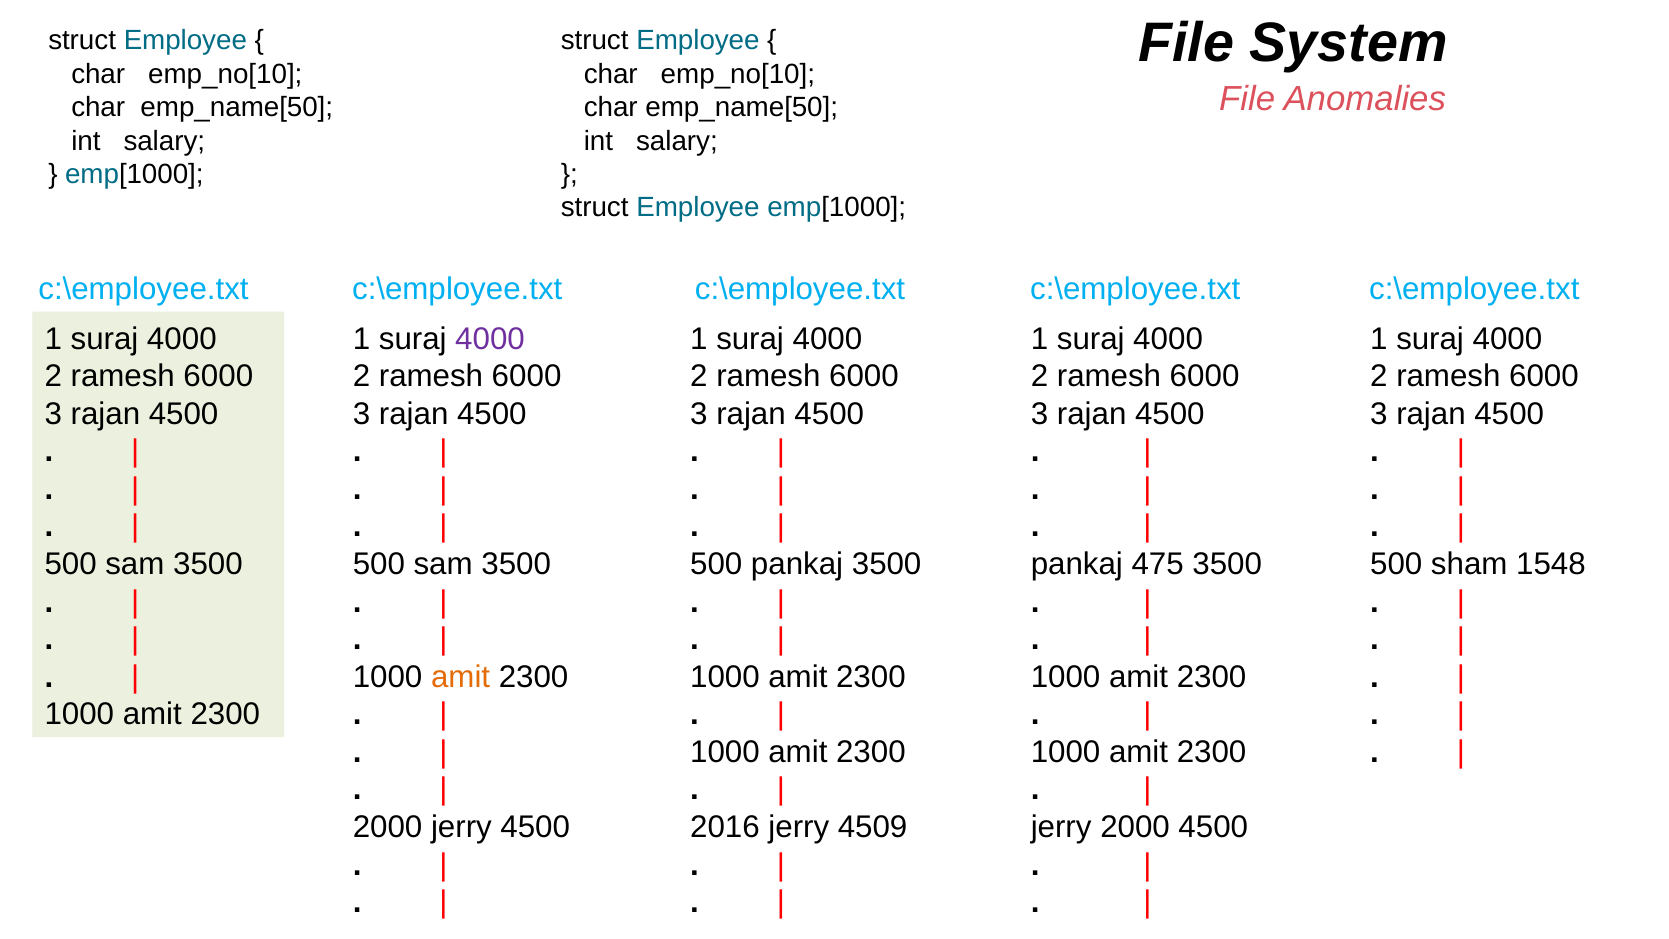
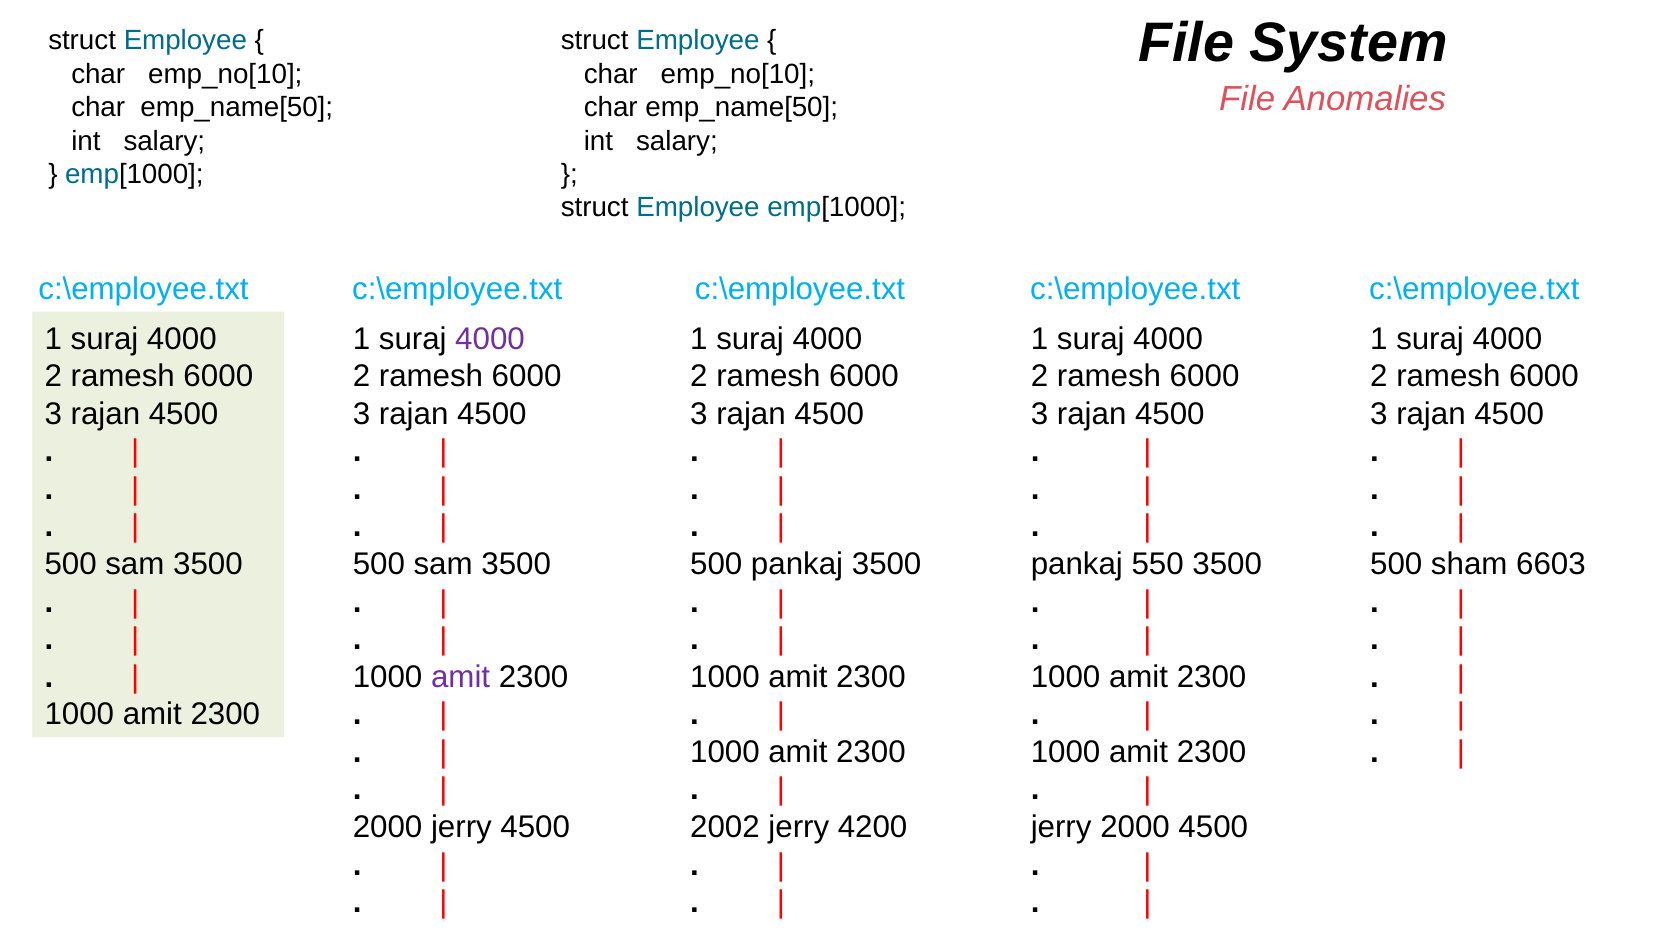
475: 475 -> 550 (1158, 564)
1548: 1548 -> 6603 (1551, 564)
amit colour: orange -> purple (461, 677)
2016: 2016 -> 2002 (725, 827)
4509: 4509 -> 4200 (873, 827)
